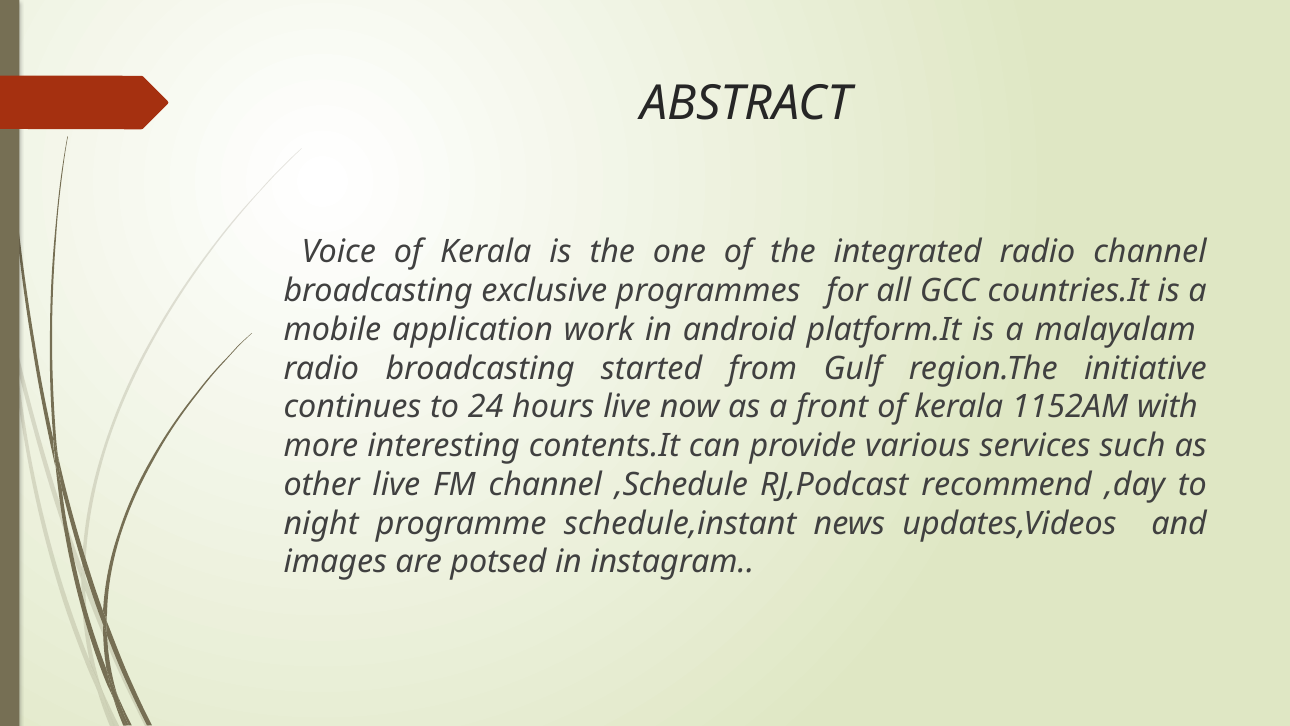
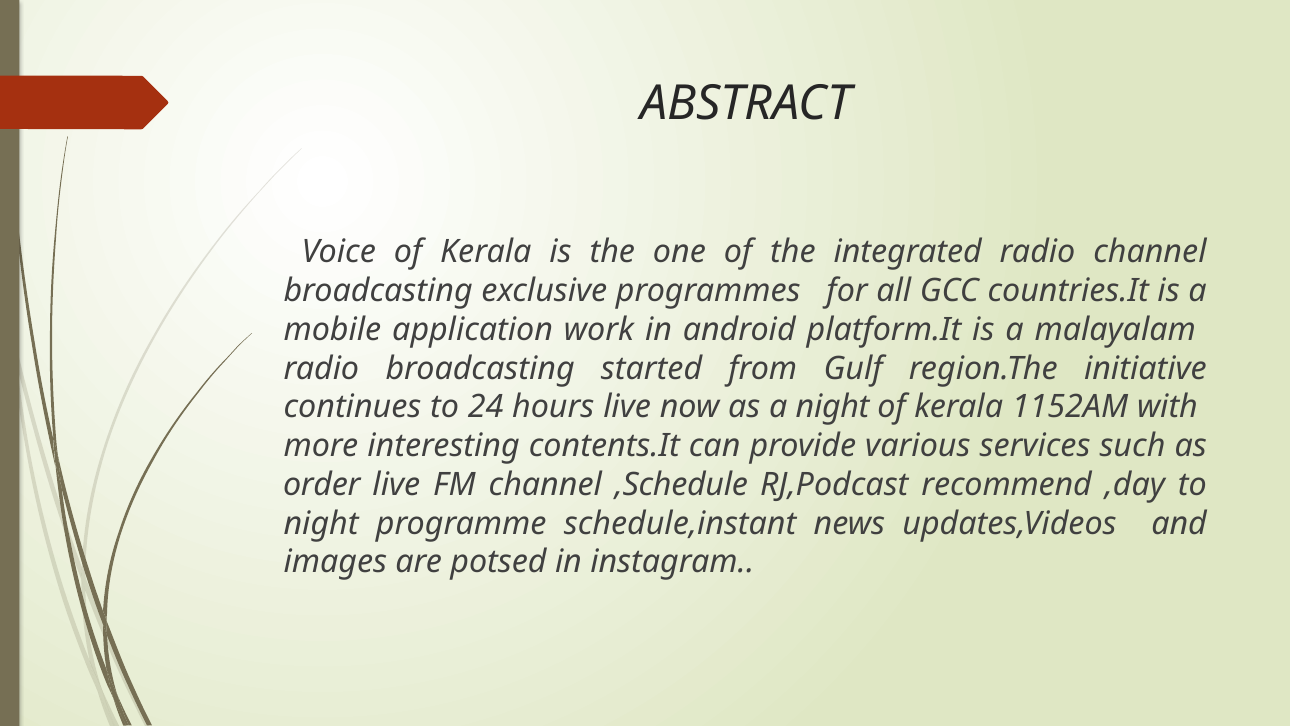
a front: front -> night (833, 407)
other: other -> order (322, 484)
